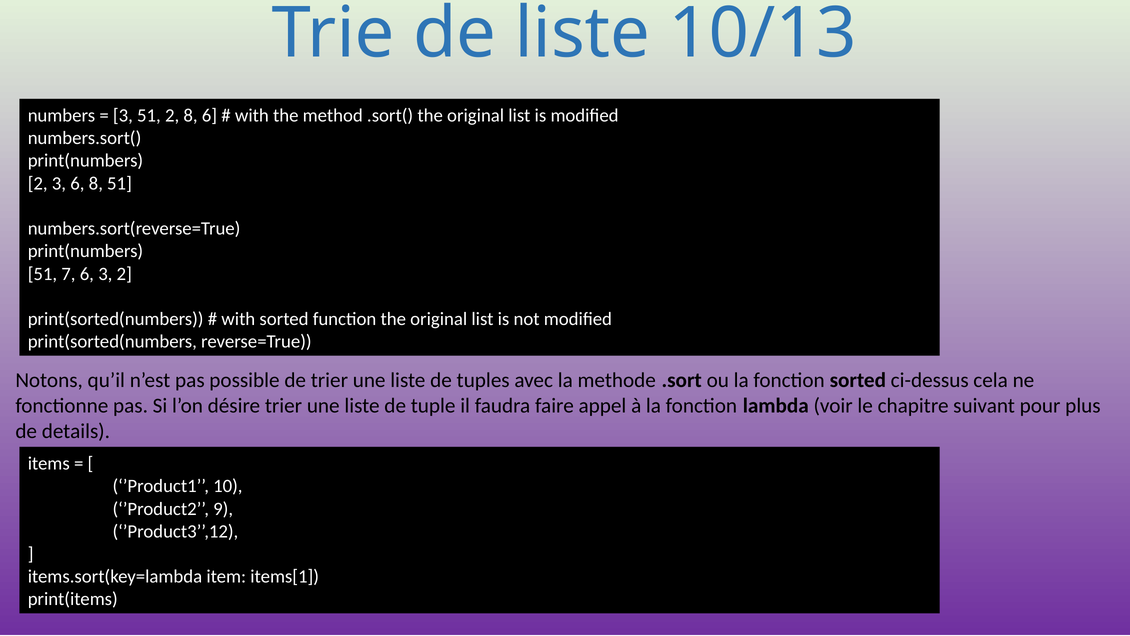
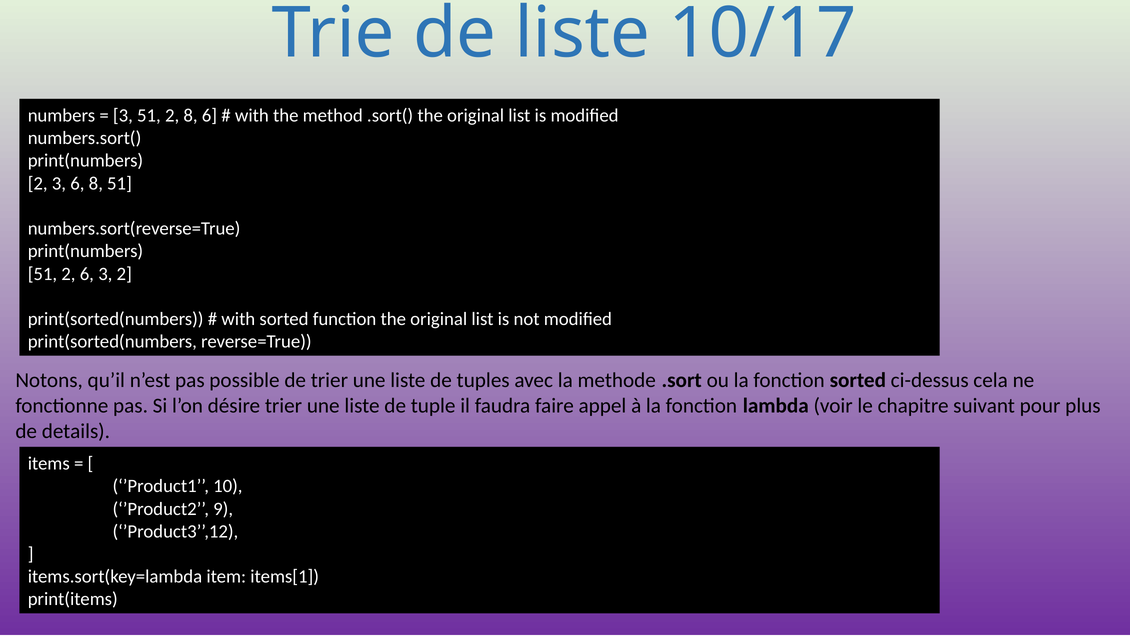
10/13: 10/13 -> 10/17 (763, 33)
7: 7 -> 2 (68, 274)
